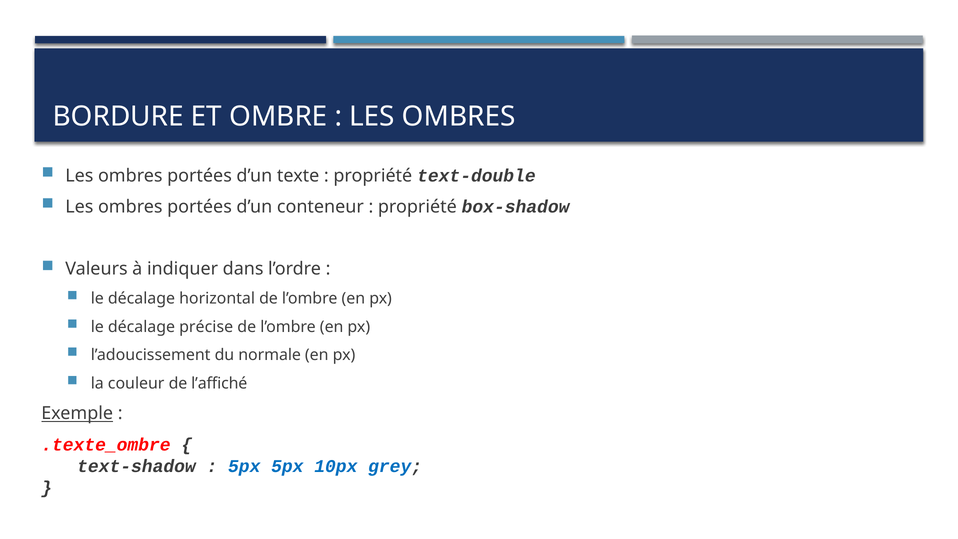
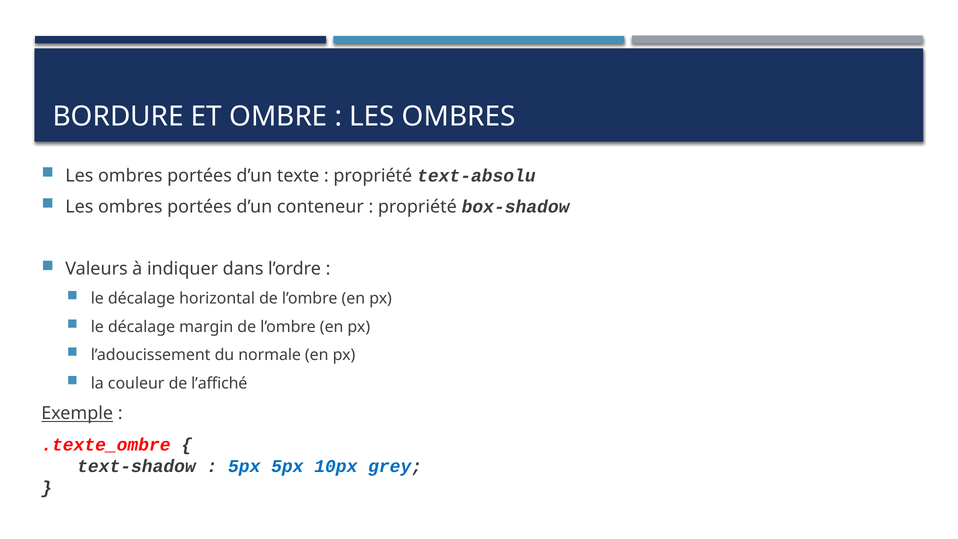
text-double: text-double -> text-absolu (476, 176)
précise: précise -> margin (206, 327)
